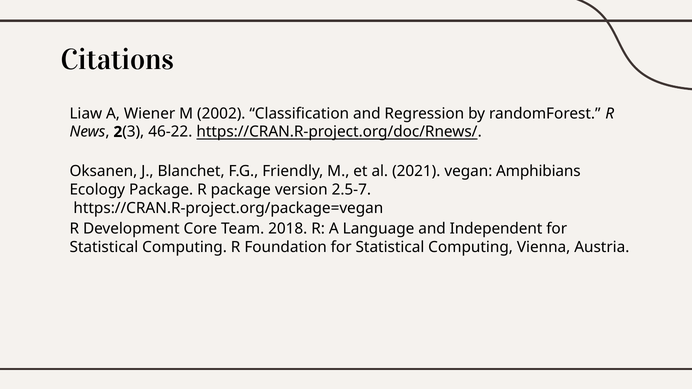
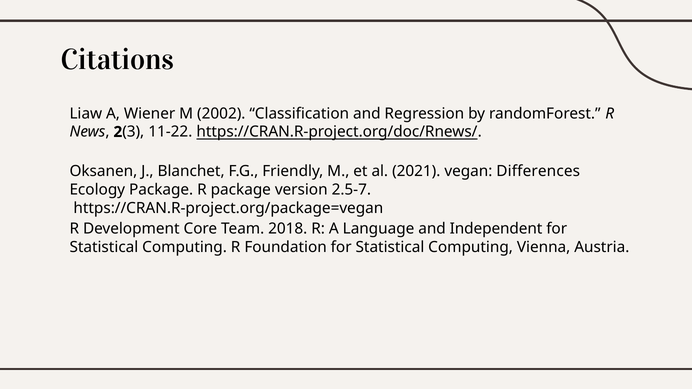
46-22: 46-22 -> 11-22 (170, 132)
Amphibians: Amphibians -> Differences (538, 171)
